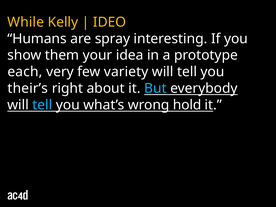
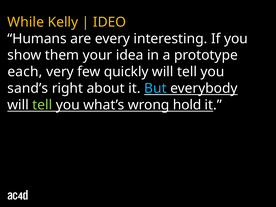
spray: spray -> every (112, 39)
variety: variety -> quickly (126, 72)
their’s: their’s -> sand’s (28, 88)
tell colour: light blue -> light green (42, 105)
